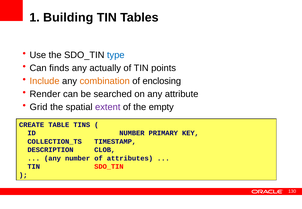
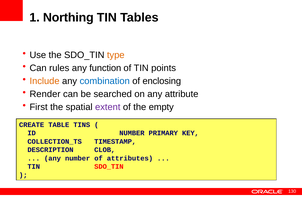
Building: Building -> Northing (68, 18)
type colour: blue -> orange (116, 55)
finds: finds -> rules (59, 68)
actually: actually -> function (105, 68)
combination colour: orange -> blue (105, 81)
Grid: Grid -> First (39, 107)
